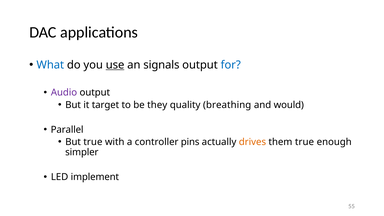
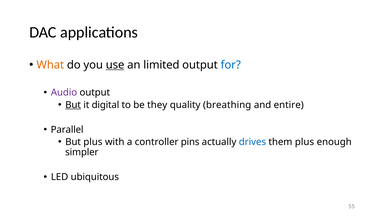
What colour: blue -> orange (50, 65)
signals: signals -> limited (161, 65)
But underline: none -> present (73, 105)
target: target -> digital (105, 105)
would: would -> entire (289, 105)
But true: true -> plus (93, 142)
drives colour: orange -> blue (252, 142)
them true: true -> plus (304, 142)
implement: implement -> ubiquitous (95, 177)
